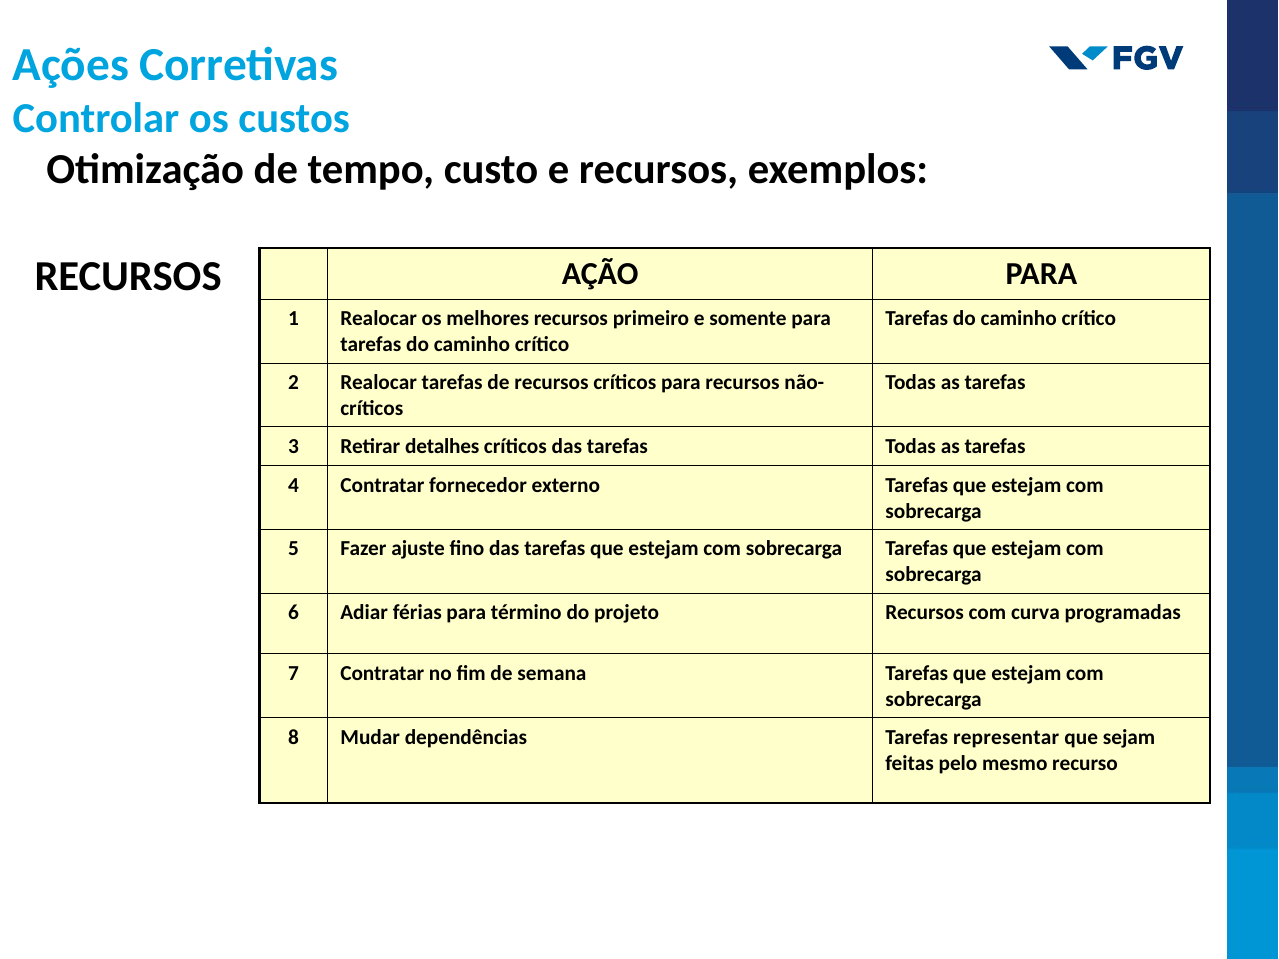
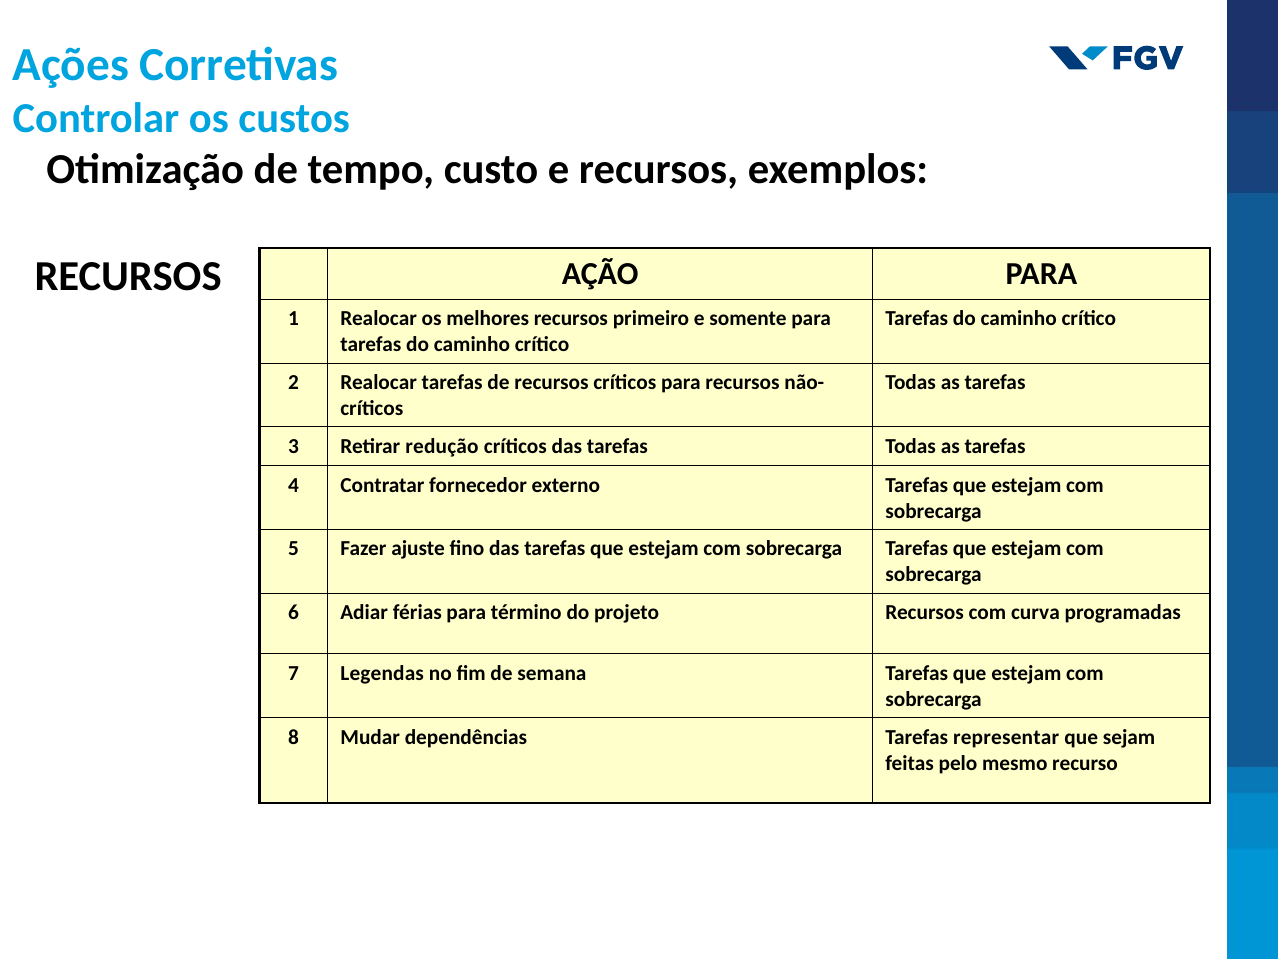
detalhes: detalhes -> redução (442, 447)
7 Contratar: Contratar -> Legendas (382, 674)
